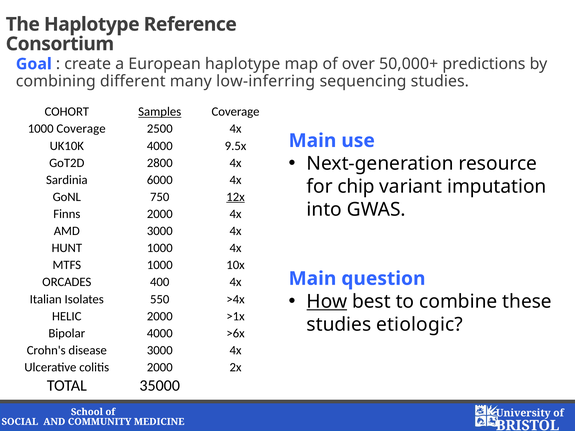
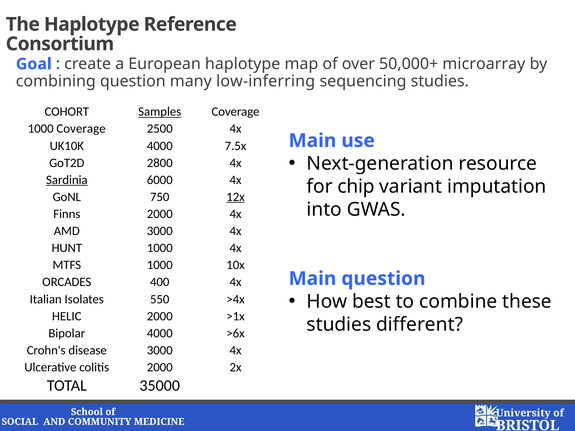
predictions: predictions -> microarray (484, 64)
combining different: different -> question (133, 81)
9.5x: 9.5x -> 7.5x (236, 146)
Sardinia underline: none -> present (67, 180)
How underline: present -> none (327, 302)
etiologic: etiologic -> different (420, 325)
